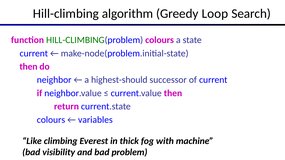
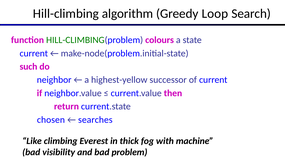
then: then -> such (28, 67)
highest-should: highest-should -> highest-yellow (119, 80)
colours: colours -> chosen (51, 120)
variables: variables -> searches (95, 120)
